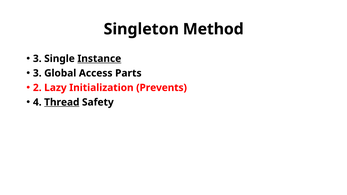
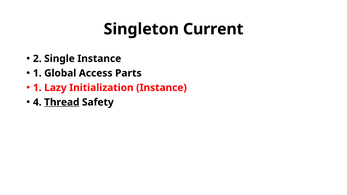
Method: Method -> Current (213, 29)
3: 3 -> 2 (37, 59)
Instance underline: present -> none (99, 59)
3: 3 -> 1 (37, 73)
2: 2 -> 1 (37, 88)
Initialization Prevents: Prevents -> Instance (162, 88)
